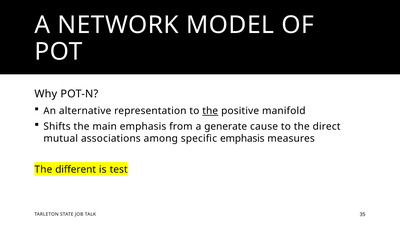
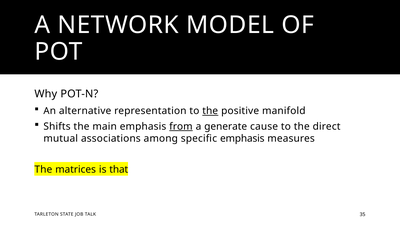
from underline: none -> present (181, 126)
different: different -> matrices (76, 169)
test: test -> that (119, 169)
